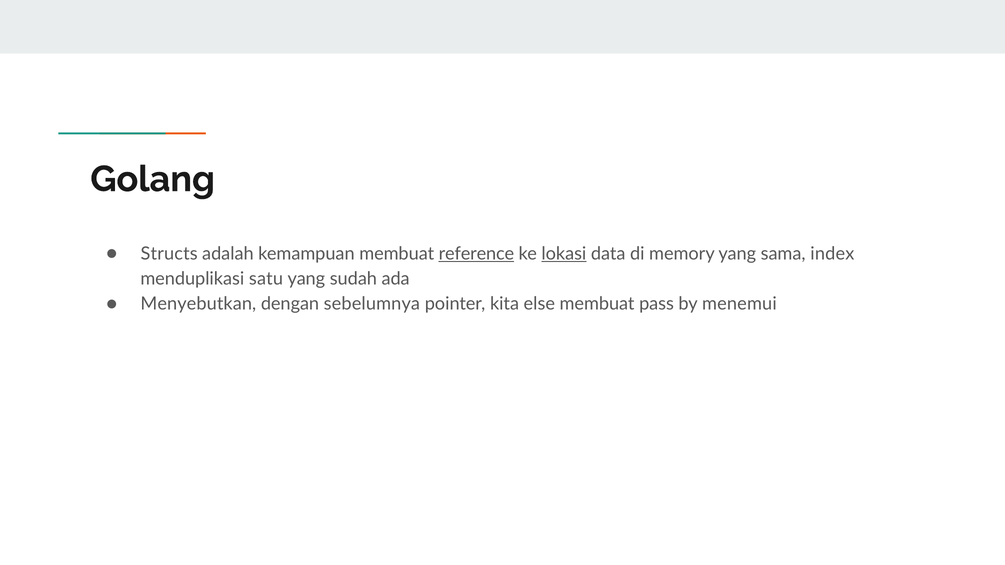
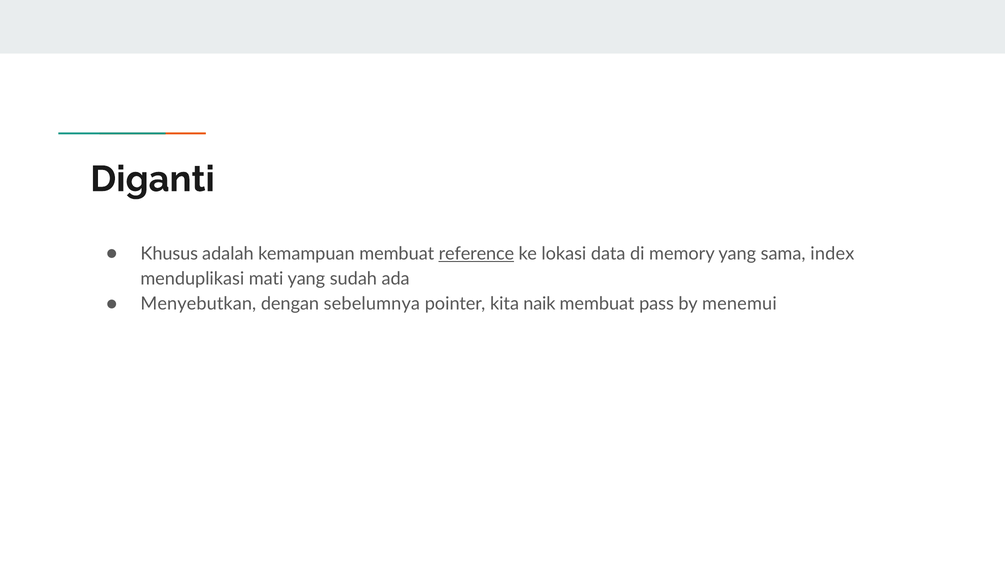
Golang: Golang -> Diganti (152, 179)
Structs: Structs -> Khusus (169, 254)
lokasi underline: present -> none (564, 254)
satu: satu -> mati (266, 279)
else: else -> naik (539, 304)
